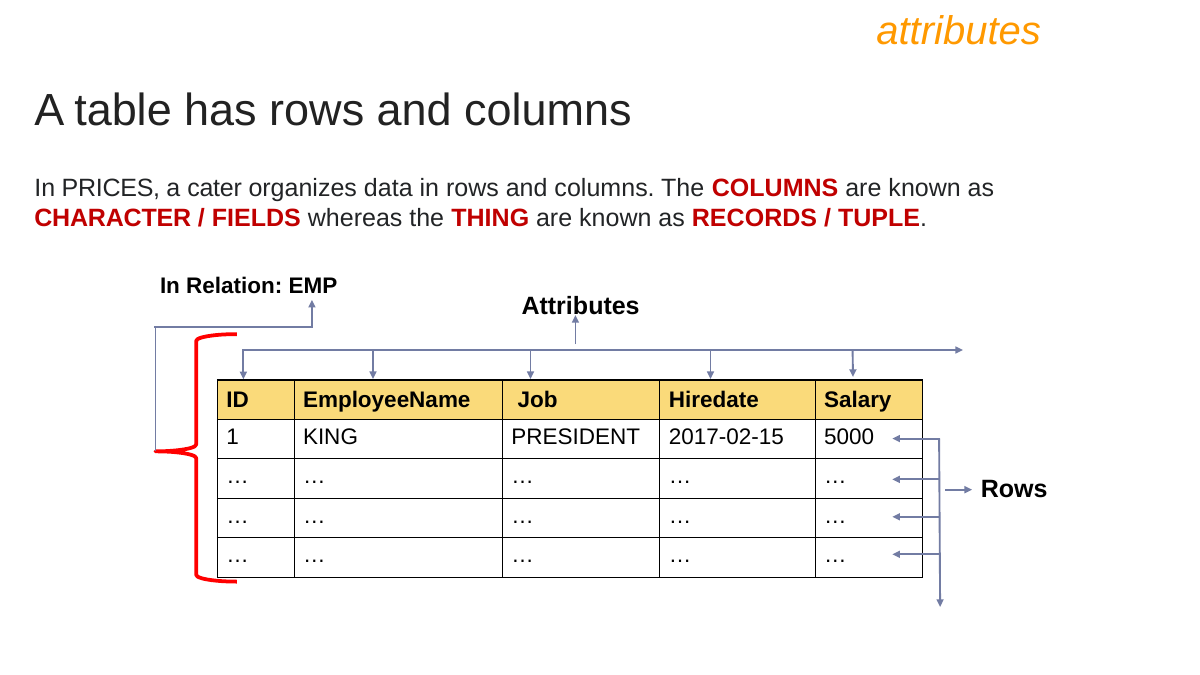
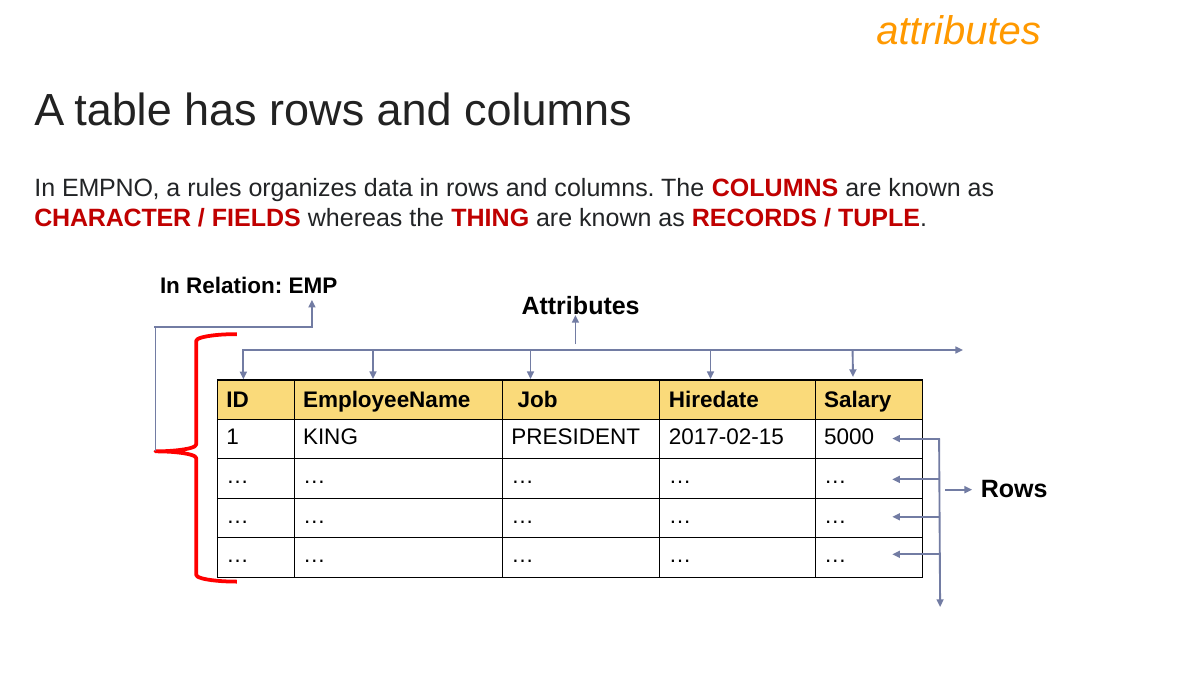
PRICES: PRICES -> EMPNO (111, 189)
cater: cater -> rules (214, 189)
